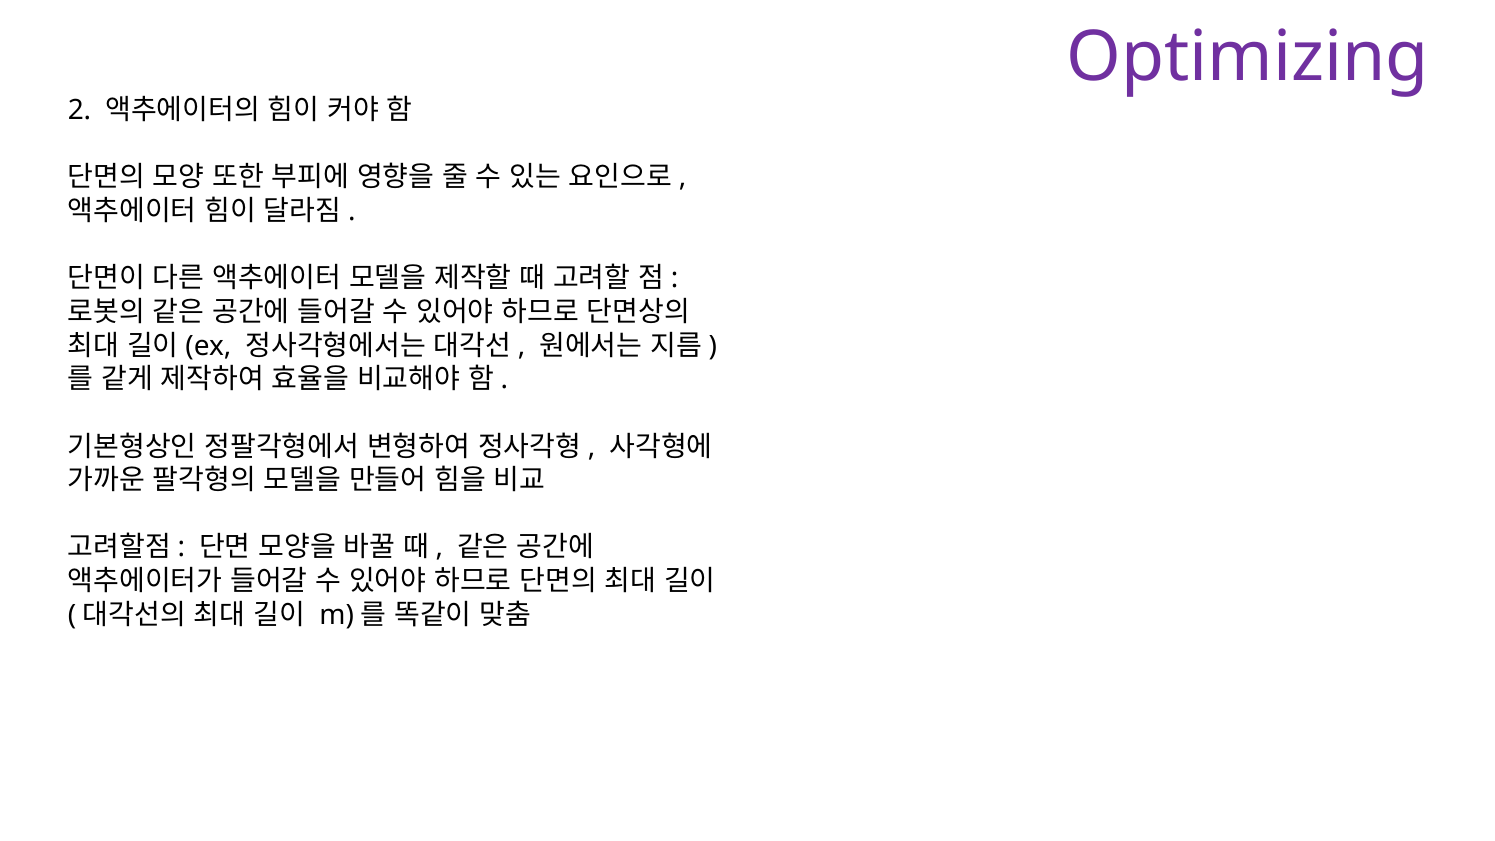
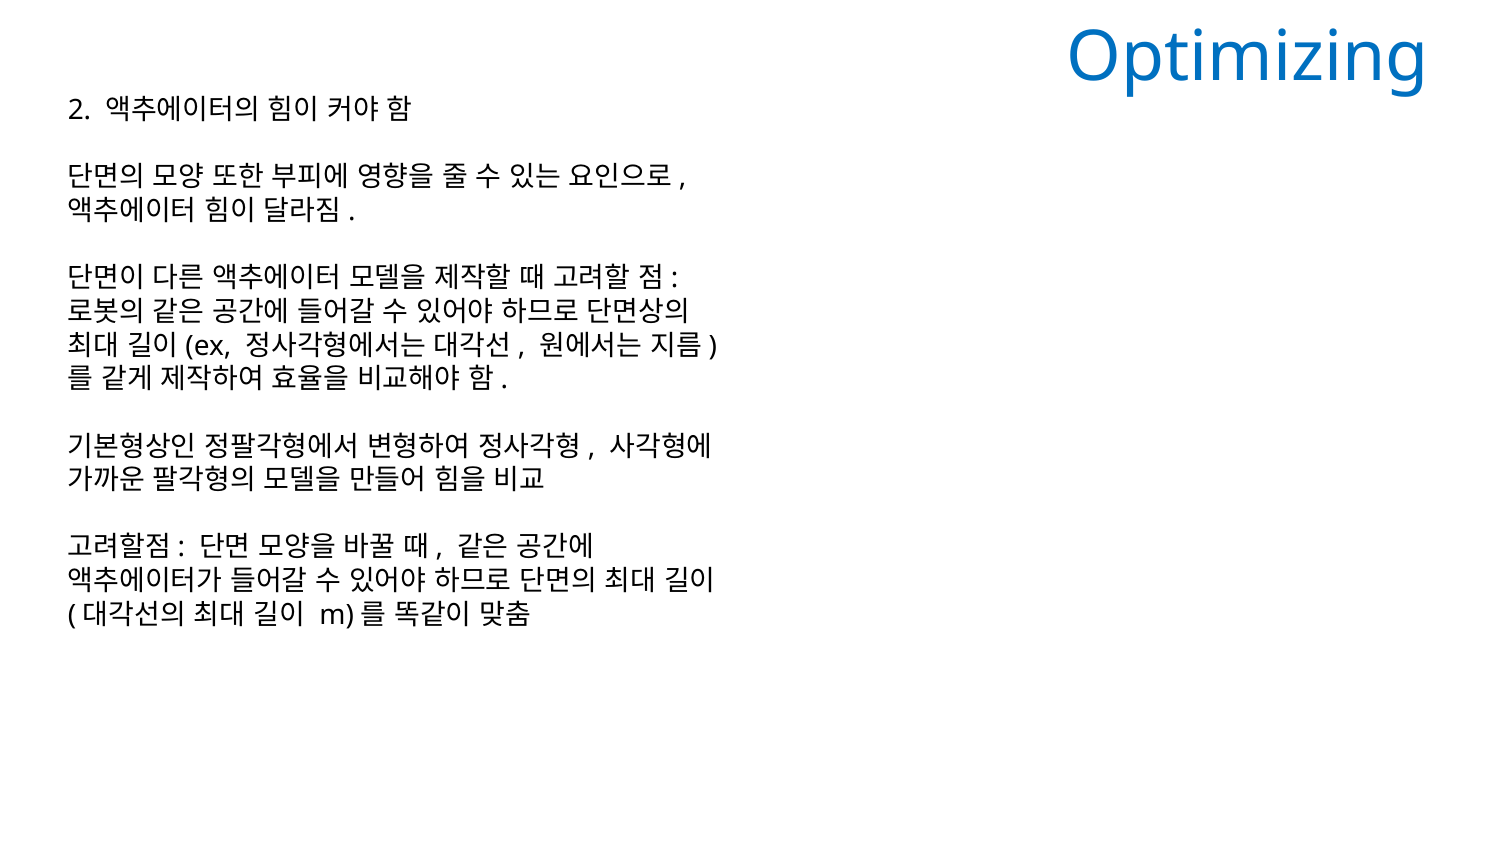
Optimizing colour: purple -> blue (1248, 57)
